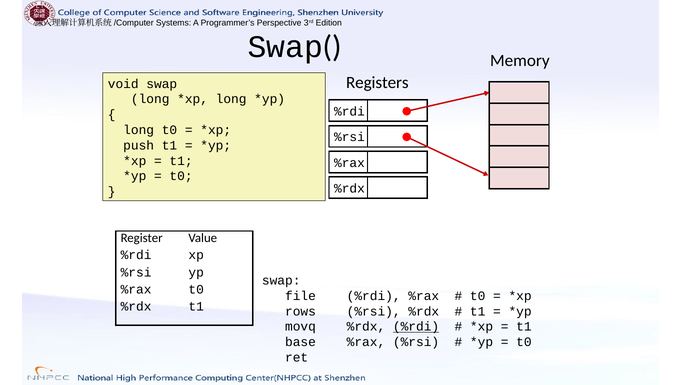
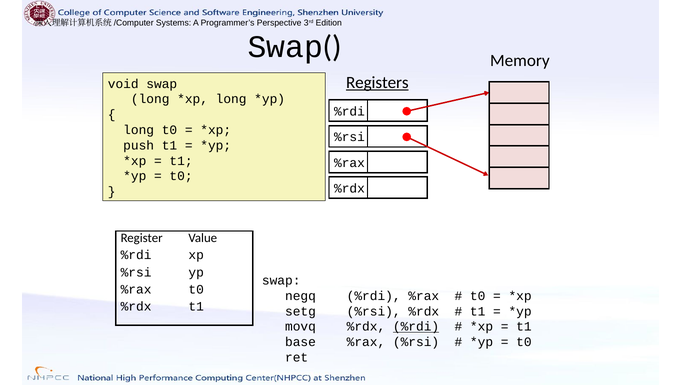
Registers underline: none -> present (377, 82)
file: file -> negq (300, 296)
rows: rows -> setg (300, 312)
